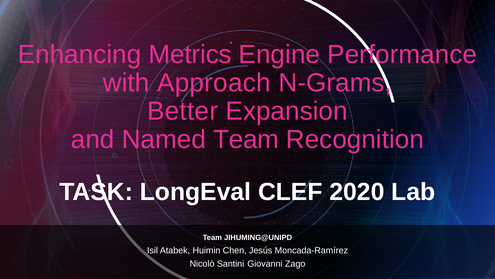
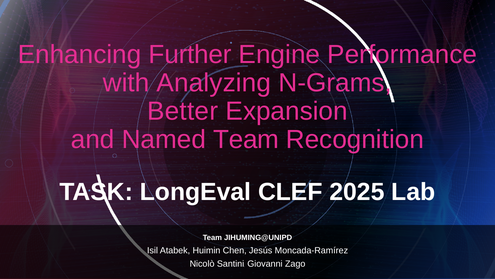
Metrics: Metrics -> Further (190, 54)
Approach: Approach -> Analyzing (214, 83)
2020: 2020 -> 2025 (357, 191)
